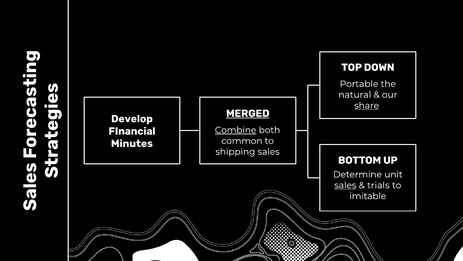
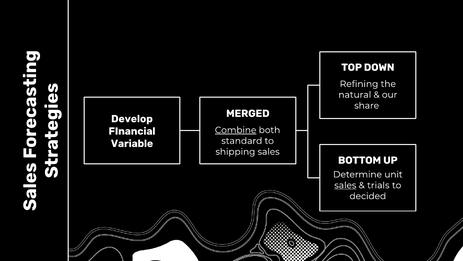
Portable: Portable -> Refining (359, 84)
share underline: present -> none (367, 105)
MERGED underline: present -> none (248, 113)
common: common -> standard (242, 141)
Minutes: Minutes -> Variable (132, 143)
imitable: imitable -> decided (368, 196)
